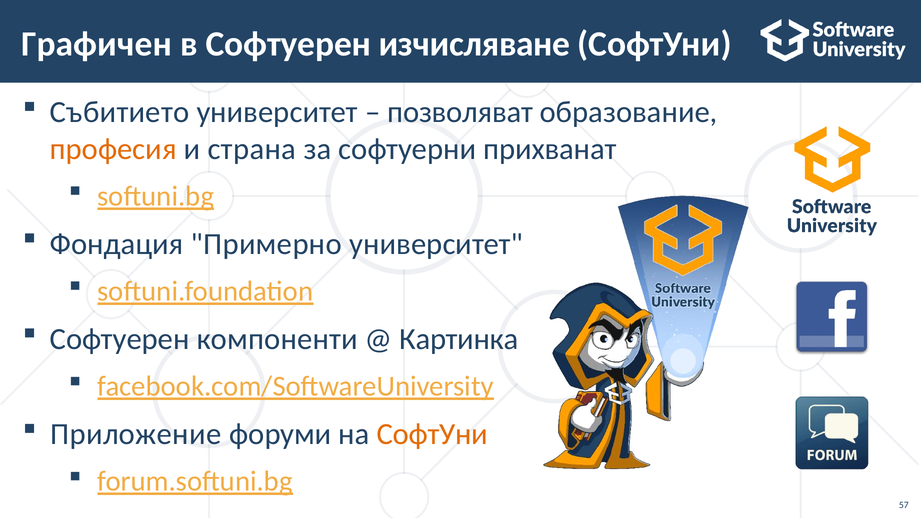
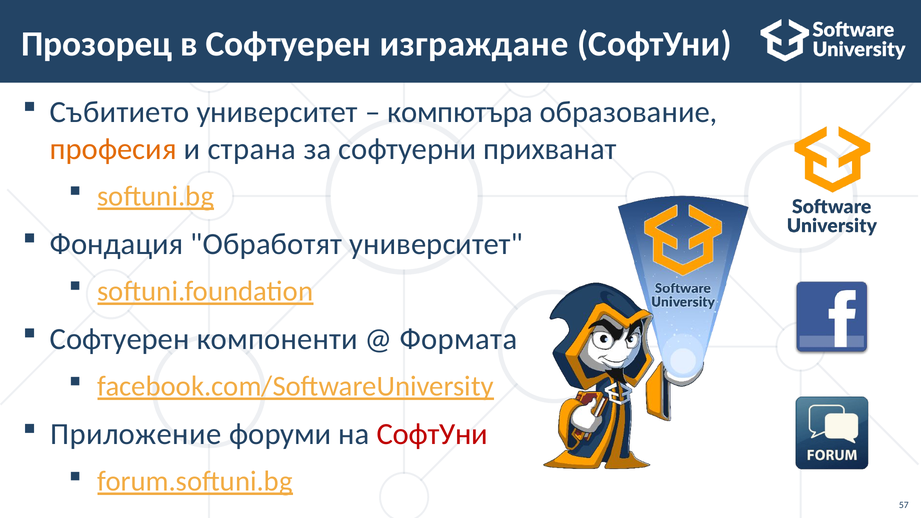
Графичен: Графичен -> Прозорец (97, 44)
изчисляване: изчисляване -> изграждане (474, 44)
позволяват: позволяват -> компютъра (460, 112)
Примерно: Примерно -> Обработят (266, 244)
Картинка: Картинка -> Формата (459, 339)
СофтУни colour: orange -> red (432, 434)
